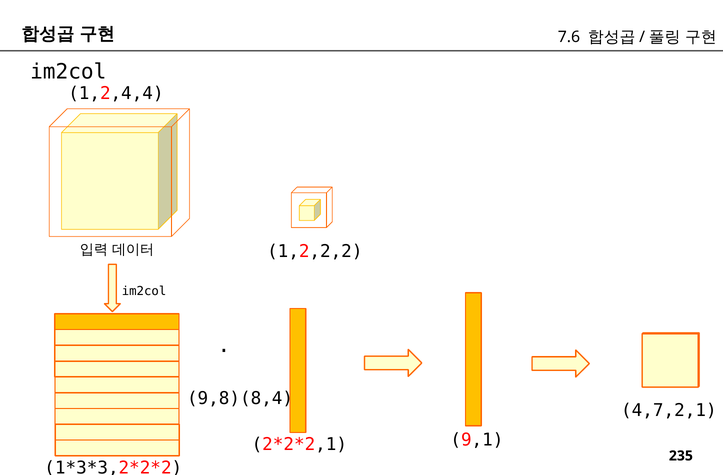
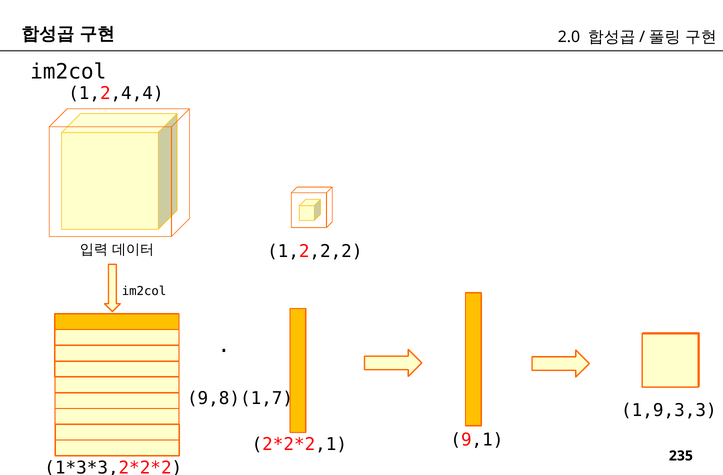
7.6: 7.6 -> 2.0 (569, 37)
9,8)(8,4: 9,8)(8,4 -> 9,8)(1,7 (240, 398)
4,7,2,1: 4,7,2,1 -> 1,9,3,3 (669, 410)
